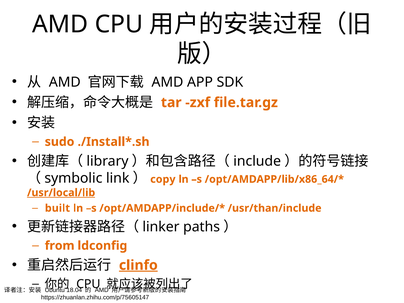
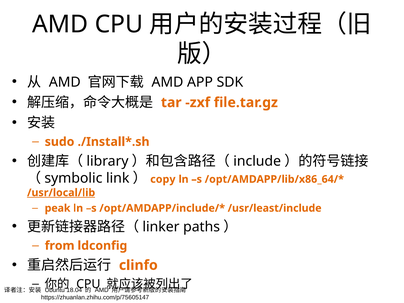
built: built -> peak (58, 208)
/usr/than/include: /usr/than/include -> /usr/least/include (275, 208)
clinfo underline: present -> none (138, 265)
